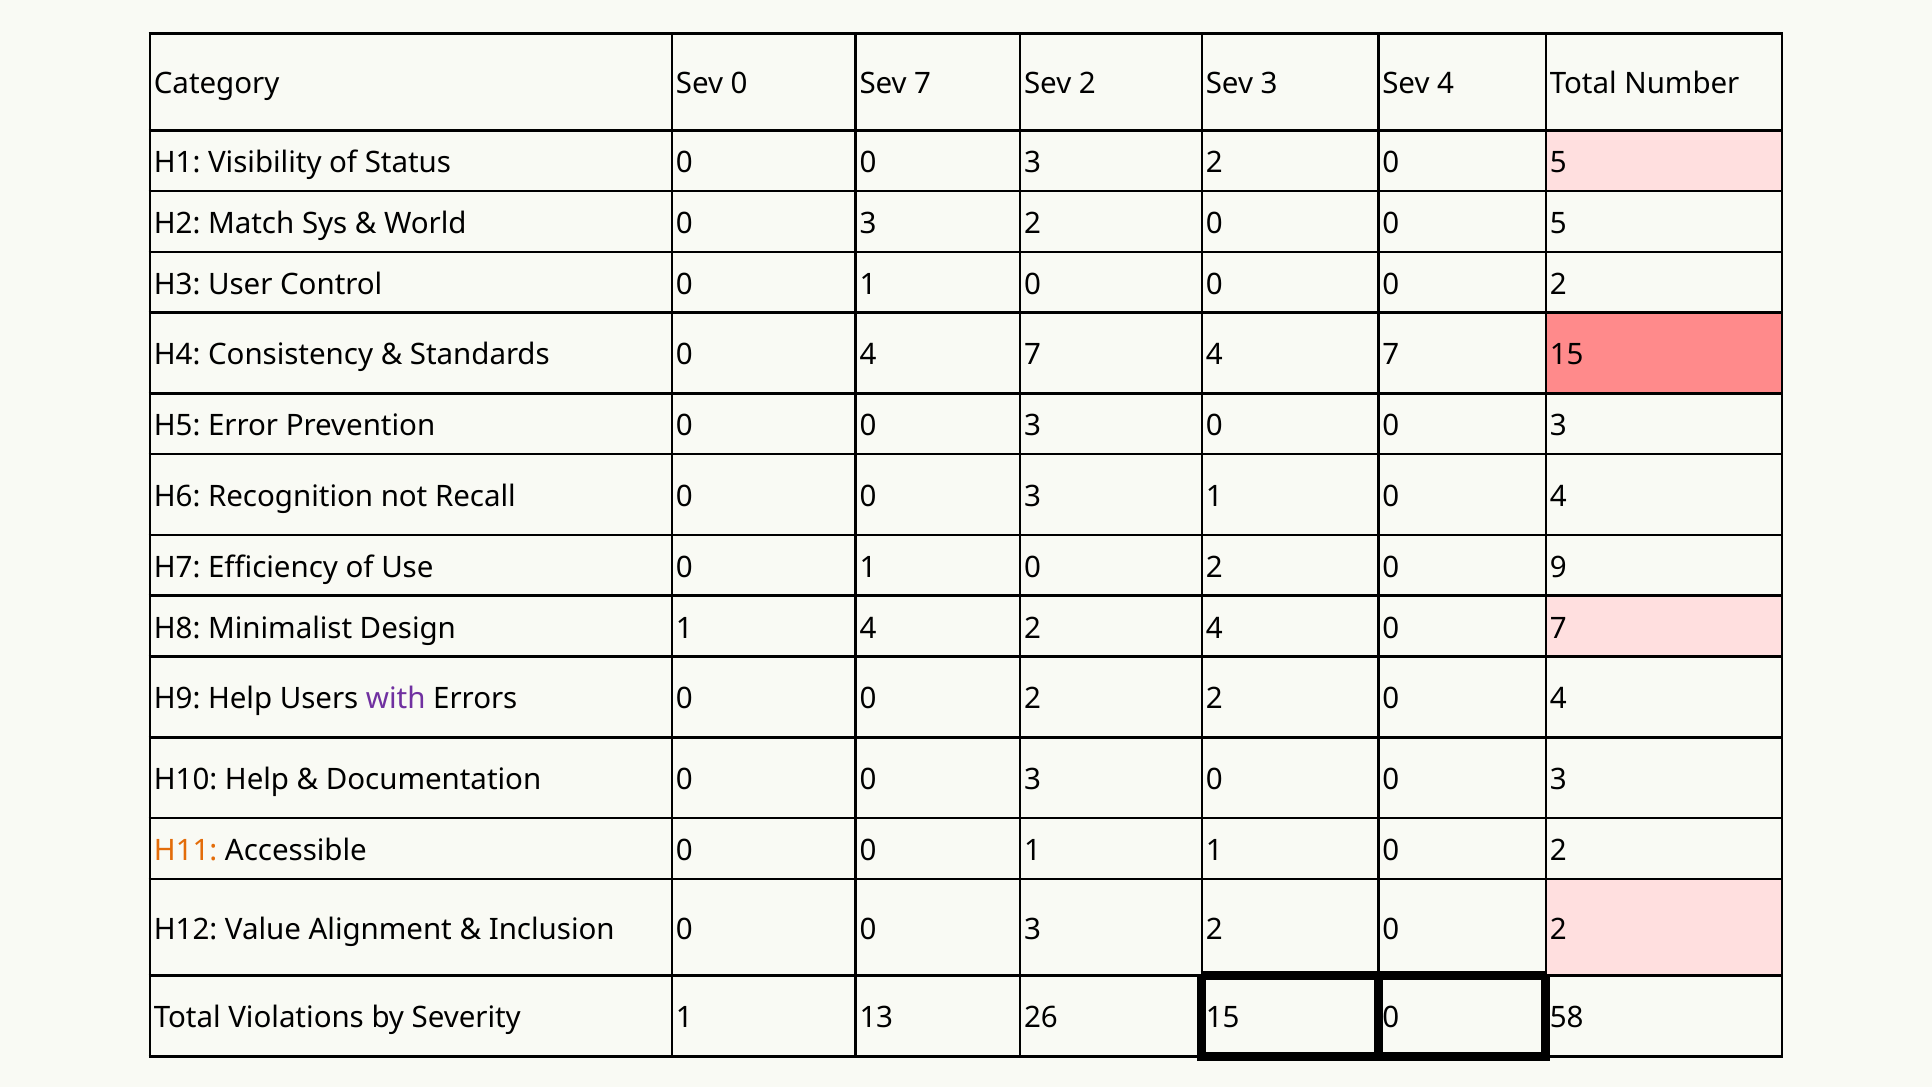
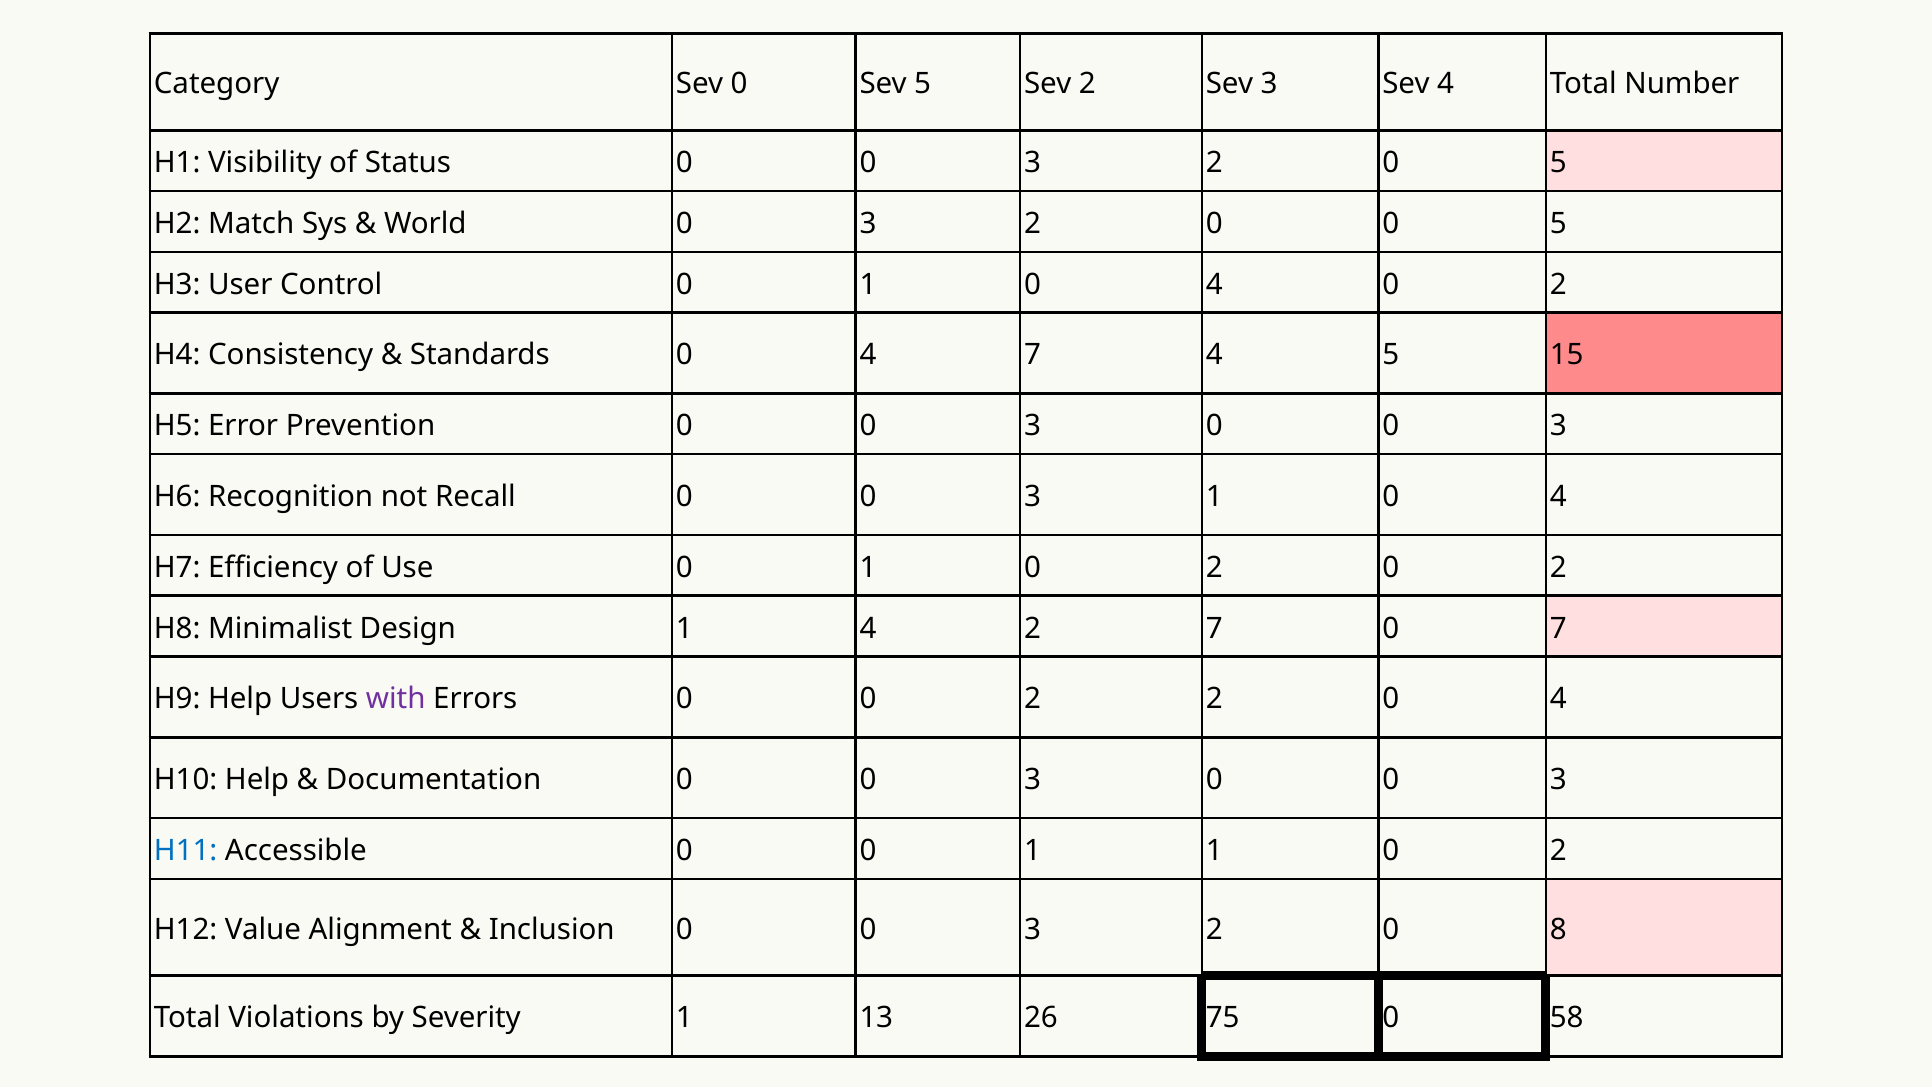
Sev 7: 7 -> 5 (923, 84)
0 1 0 0: 0 -> 4 (1214, 284)
7 4 7: 7 -> 5 (1391, 355)
2 0 9: 9 -> 2 (1558, 567)
2 4: 4 -> 7 (1214, 628)
H11 colour: orange -> blue (186, 851)
2 0 2: 2 -> 8 (1558, 929)
26 15: 15 -> 75 (1223, 1018)
